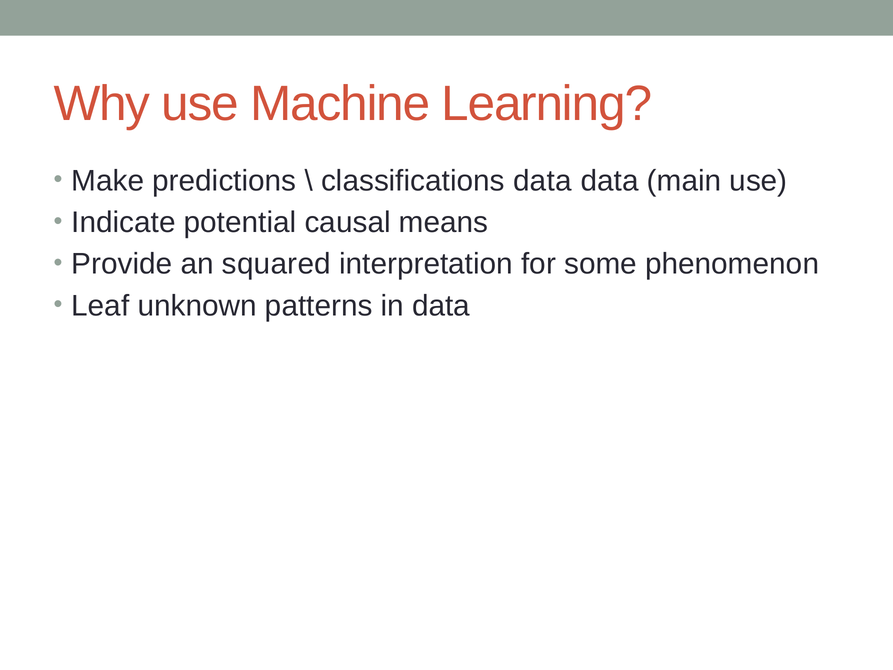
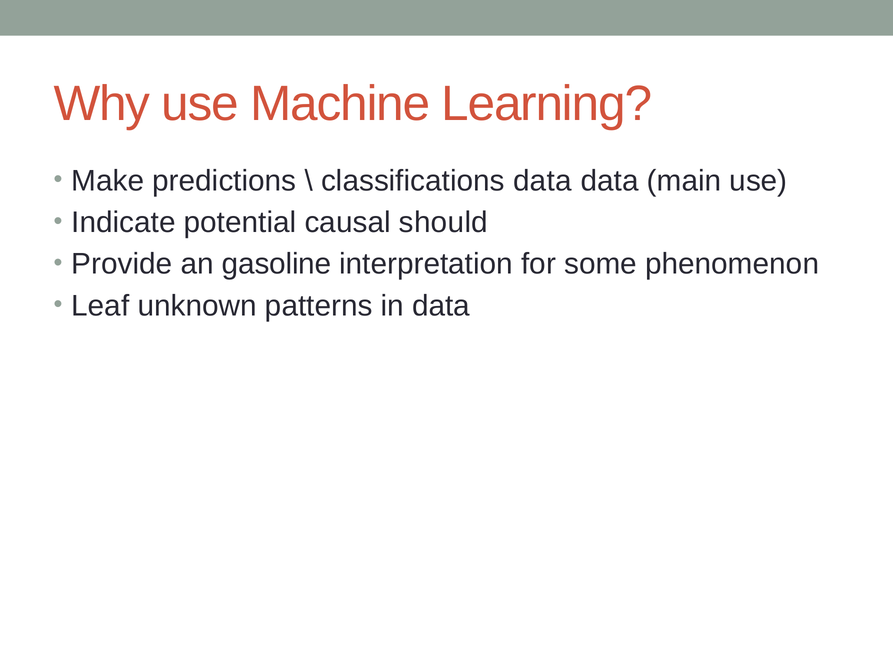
means: means -> should (443, 222)
squared: squared -> gasoline (277, 264)
